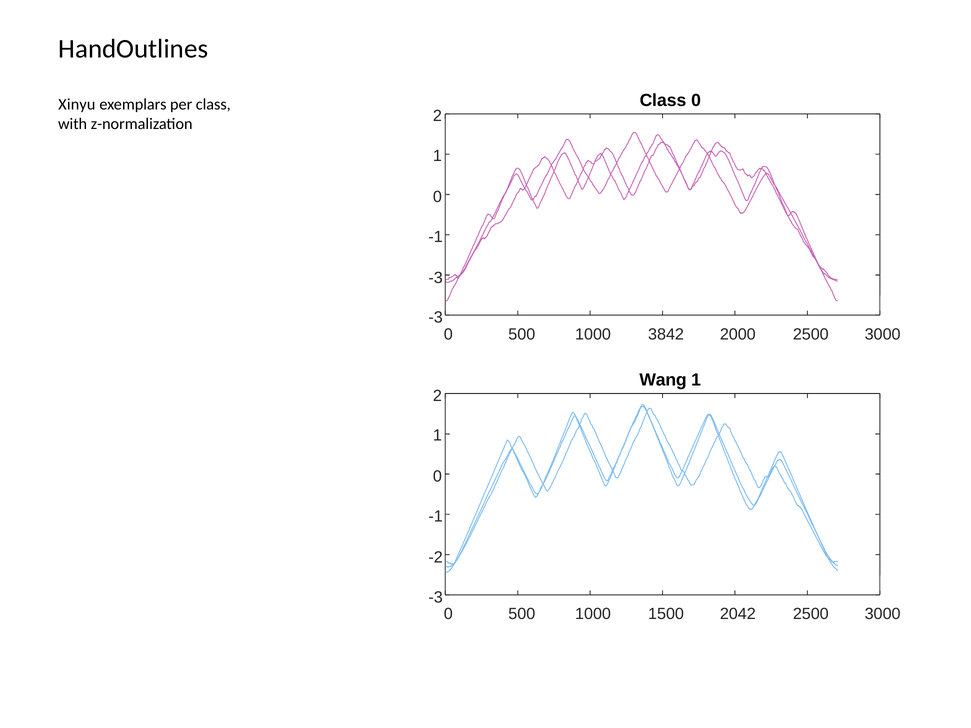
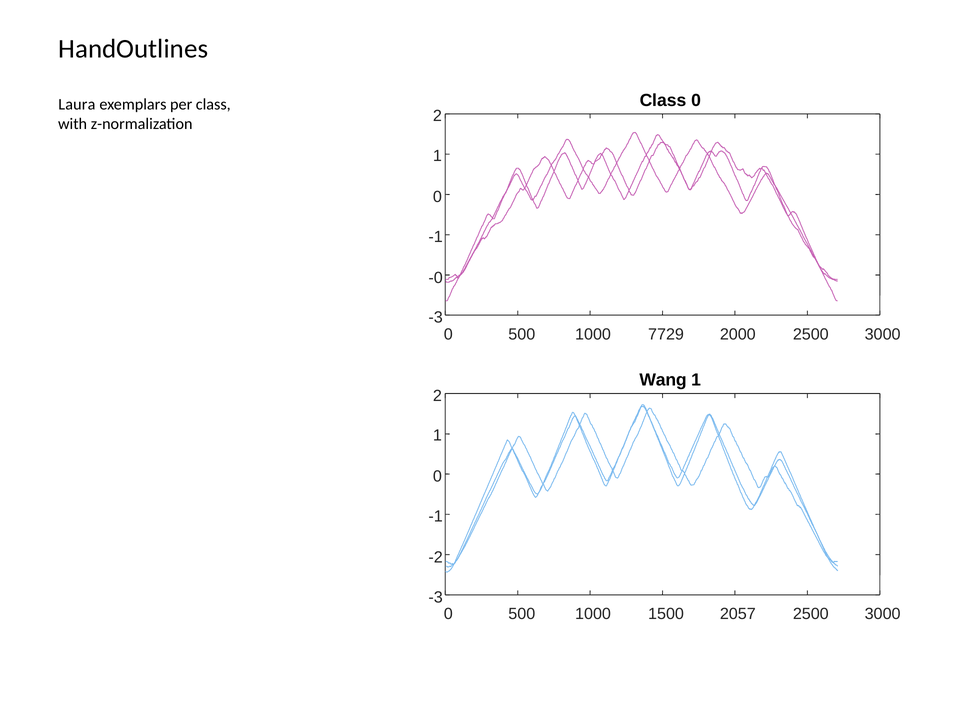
Xinyu: Xinyu -> Laura (77, 105)
-3: -3 -> -0 (436, 278)
3842: 3842 -> 7729 (666, 334)
2042: 2042 -> 2057 (738, 614)
